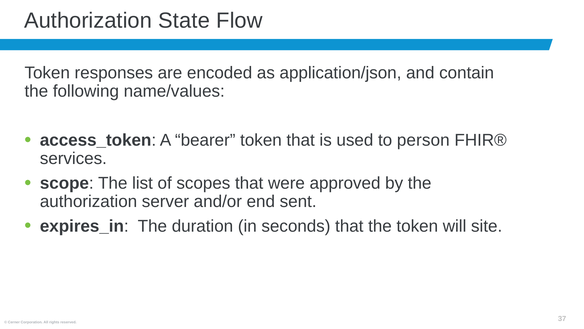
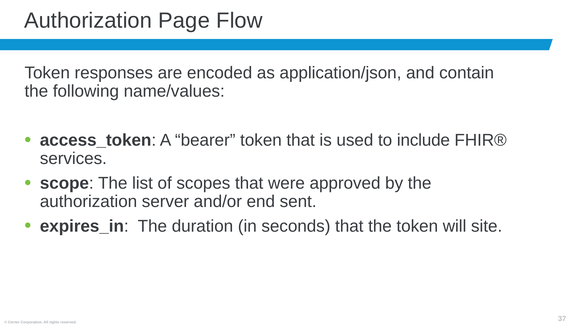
State: State -> Page (184, 20)
person: person -> include (423, 140)
